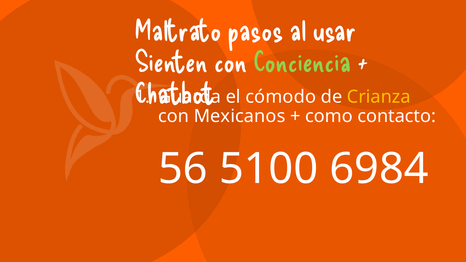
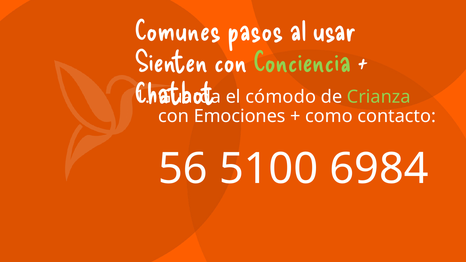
Maltrato: Maltrato -> Comunes (178, 31)
Crianza colour: yellow -> light green (379, 97)
Mexicanos: Mexicanos -> Emociones (240, 116)
